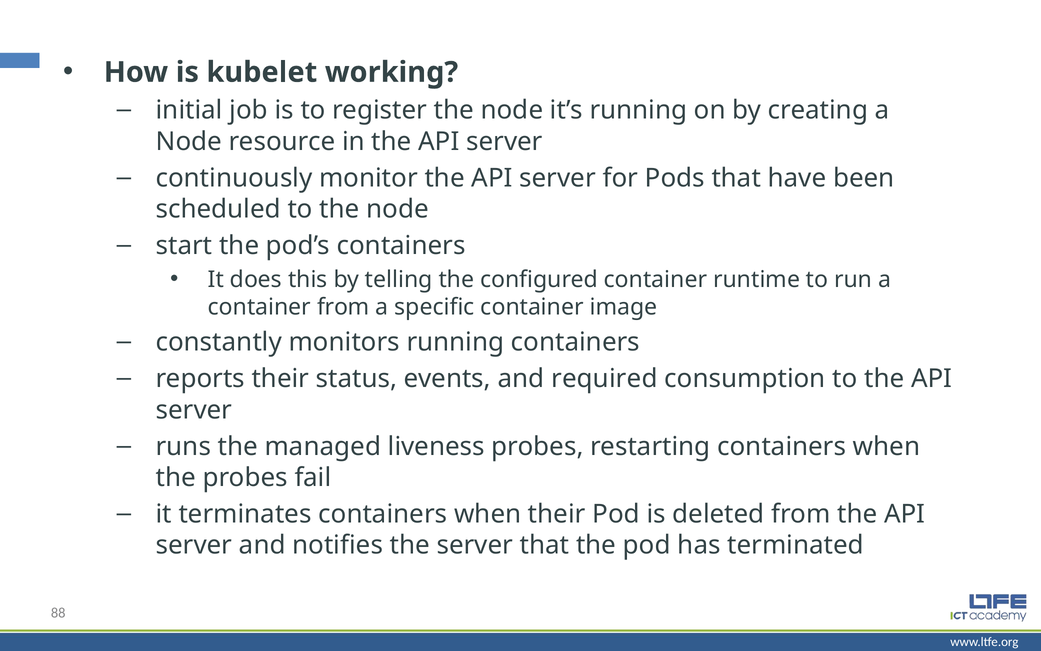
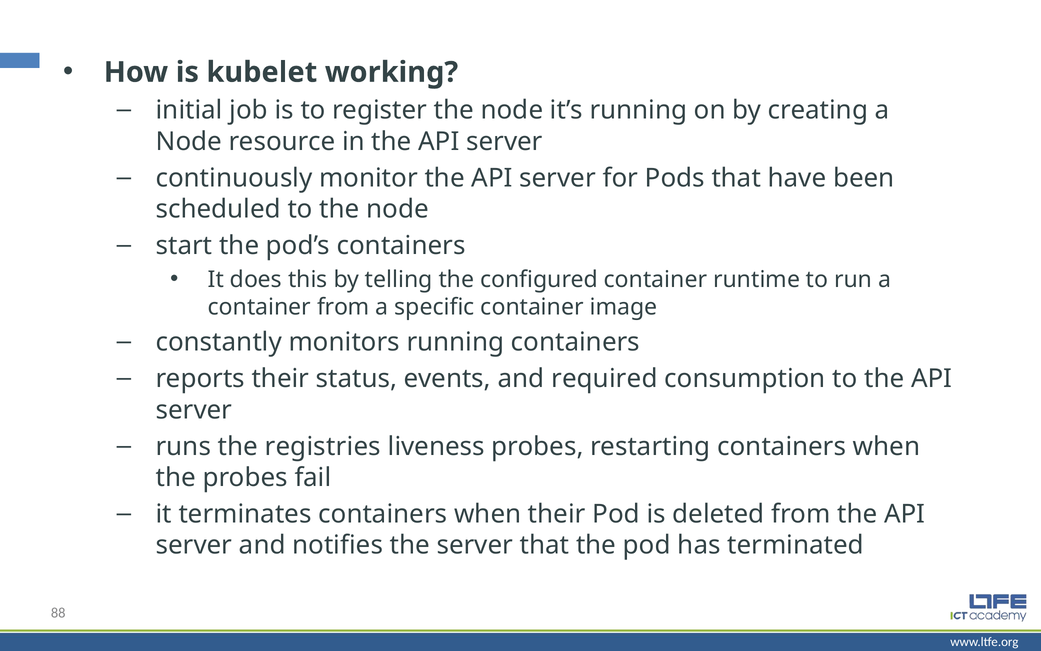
managed: managed -> registries (323, 446)
